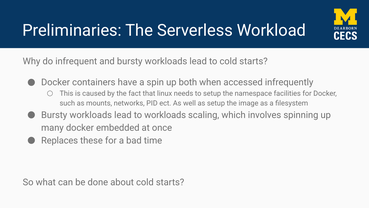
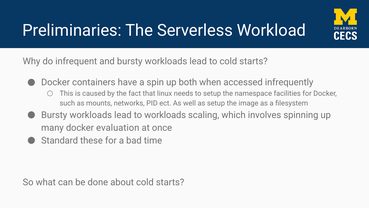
embedded: embedded -> evaluation (118, 127)
Replaces: Replaces -> Standard (60, 140)
